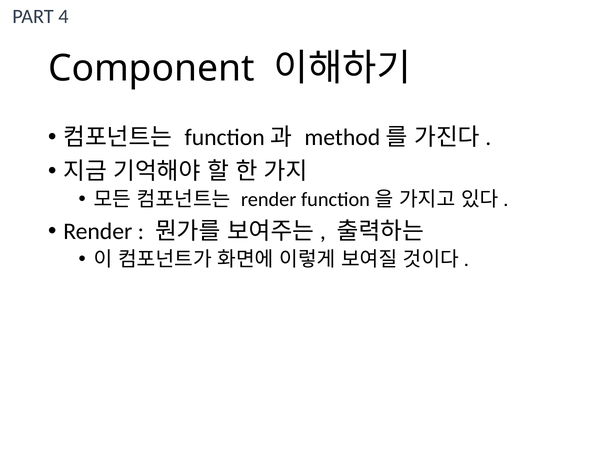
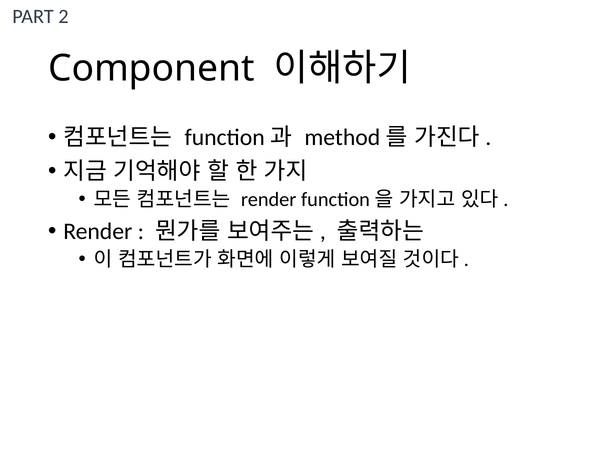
4: 4 -> 2 (64, 17)
